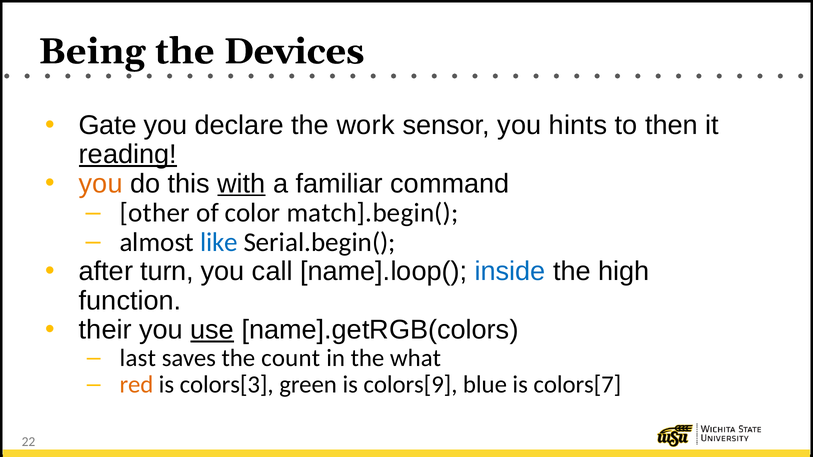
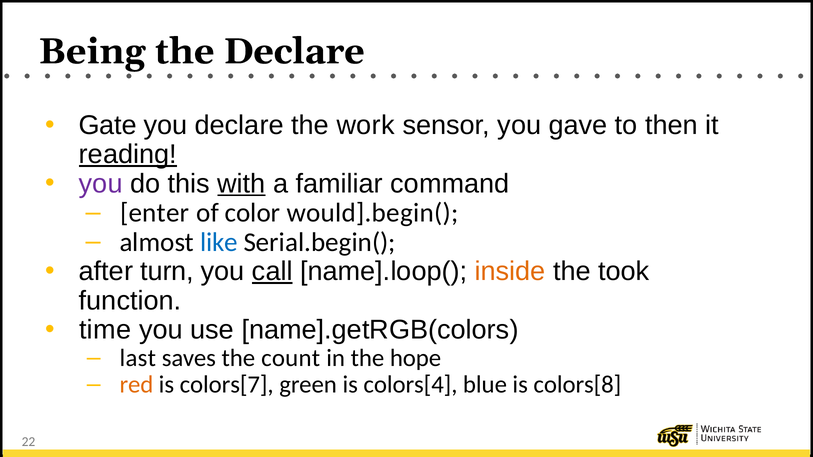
the Devices: Devices -> Declare (294, 51)
hints: hints -> gave (578, 125)
you colour: orange -> purple (101, 184)
other: other -> enter (155, 213)
match].begin(: match].begin( -> would].begin( (373, 213)
call underline: none -> present (272, 272)
inside colour: blue -> orange (510, 272)
high: high -> took (624, 272)
their: their -> time (105, 330)
use underline: present -> none (212, 330)
what: what -> hope (416, 358)
colors[3: colors[3 -> colors[7 (227, 385)
colors[9: colors[9 -> colors[4 (410, 385)
colors[7: colors[7 -> colors[8 (577, 385)
